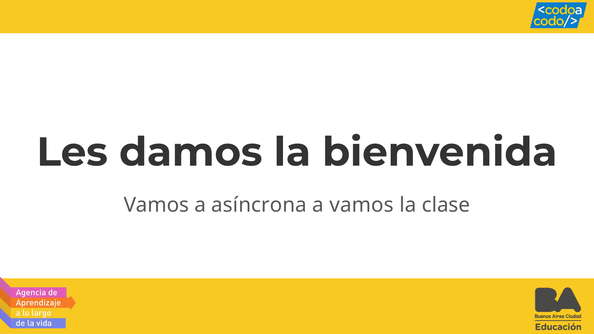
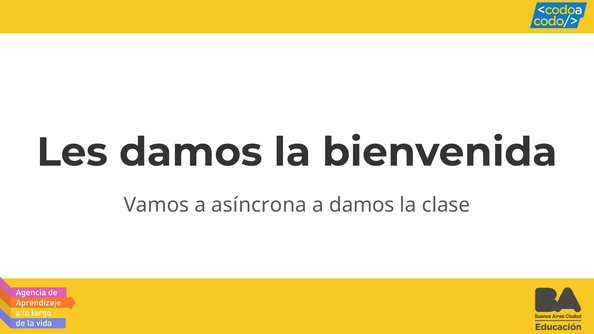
a vamos: vamos -> damos (362, 205)
